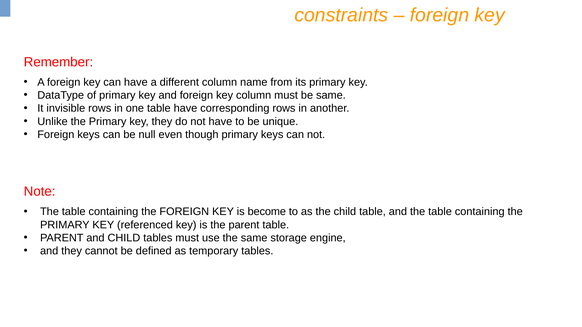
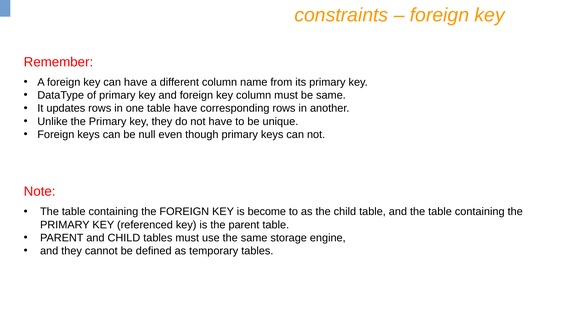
invisible: invisible -> updates (66, 108)
